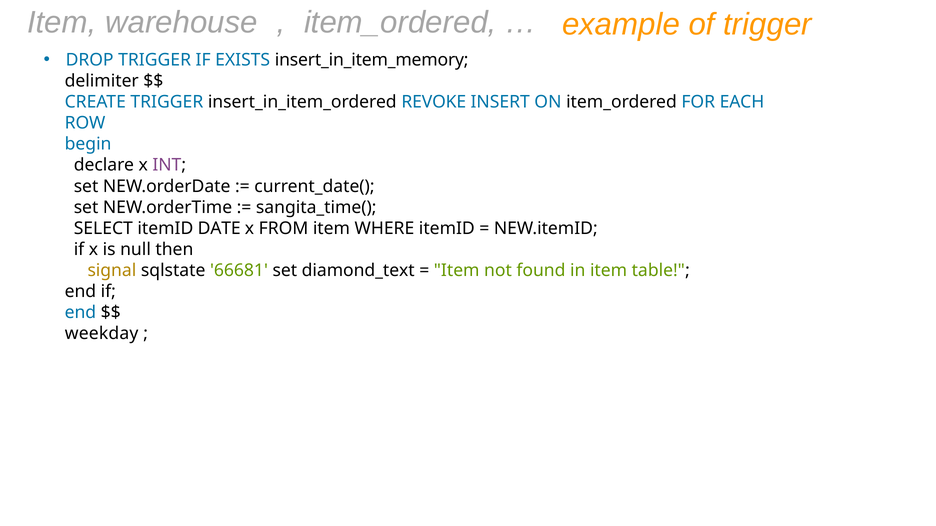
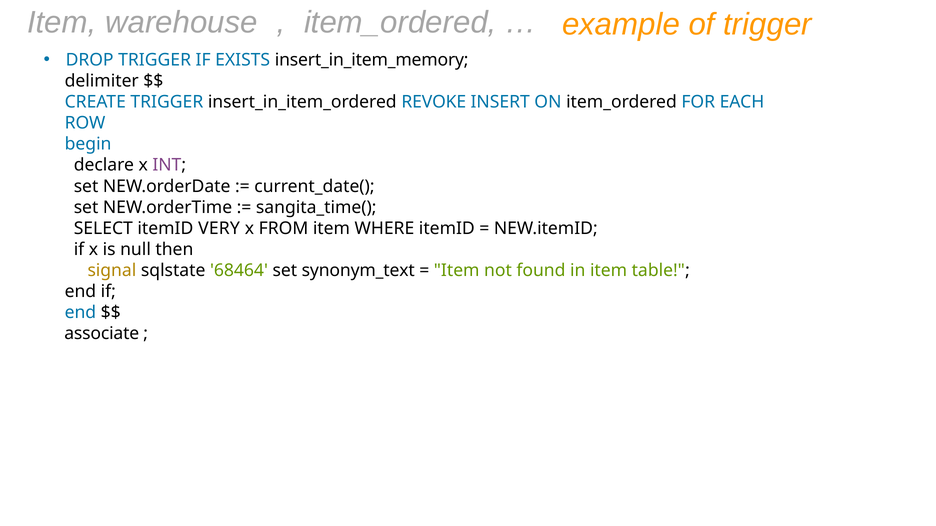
DATE: DATE -> VERY (219, 229)
66681: 66681 -> 68464 (239, 271)
diamond_text: diamond_text -> synonym_text (358, 271)
weekday: weekday -> associate (102, 334)
